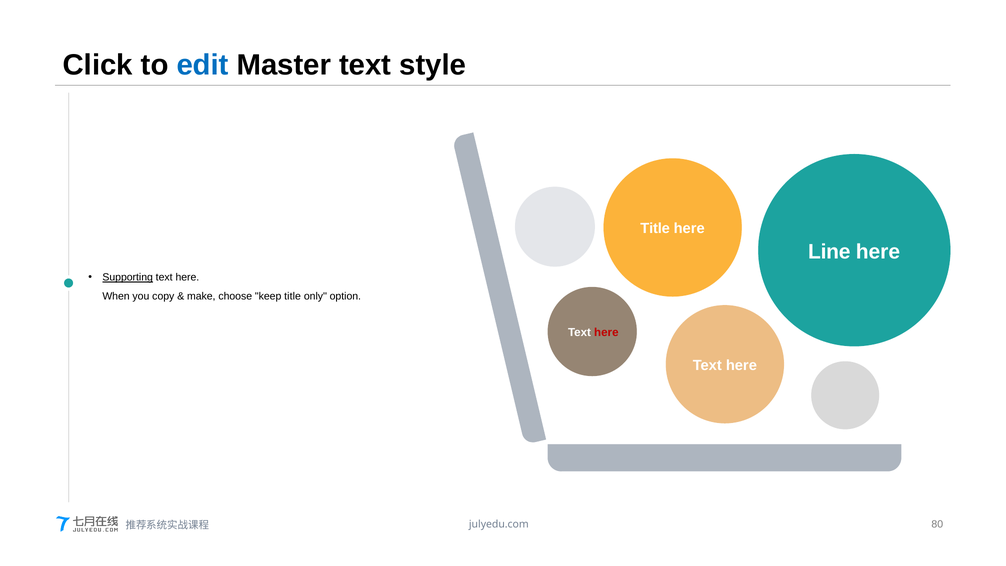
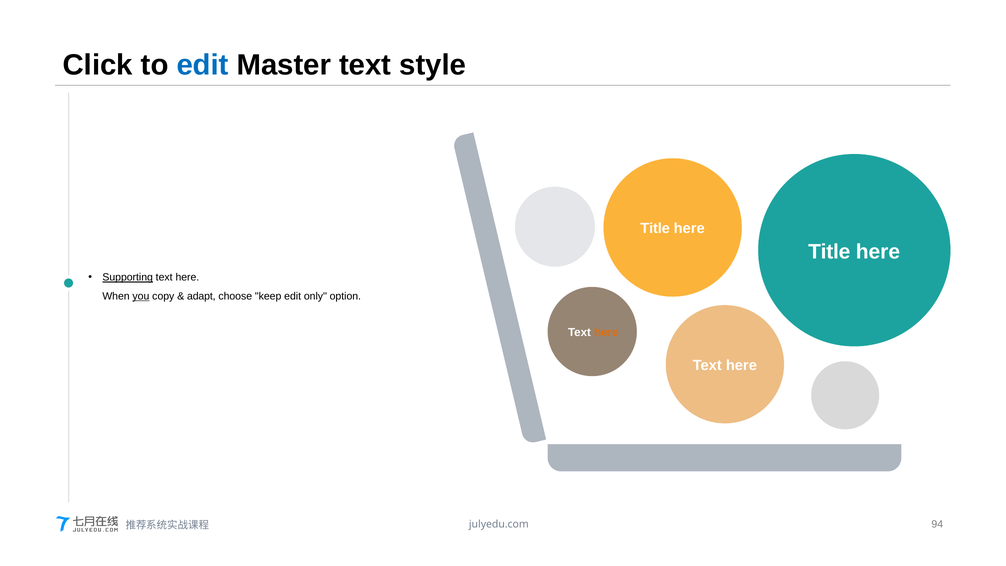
Line: Line -> Title (829, 252)
you underline: none -> present (141, 296)
make: make -> adapt (201, 296)
keep title: title -> edit (293, 296)
here colour: red -> orange (606, 332)
80: 80 -> 94 (937, 524)
